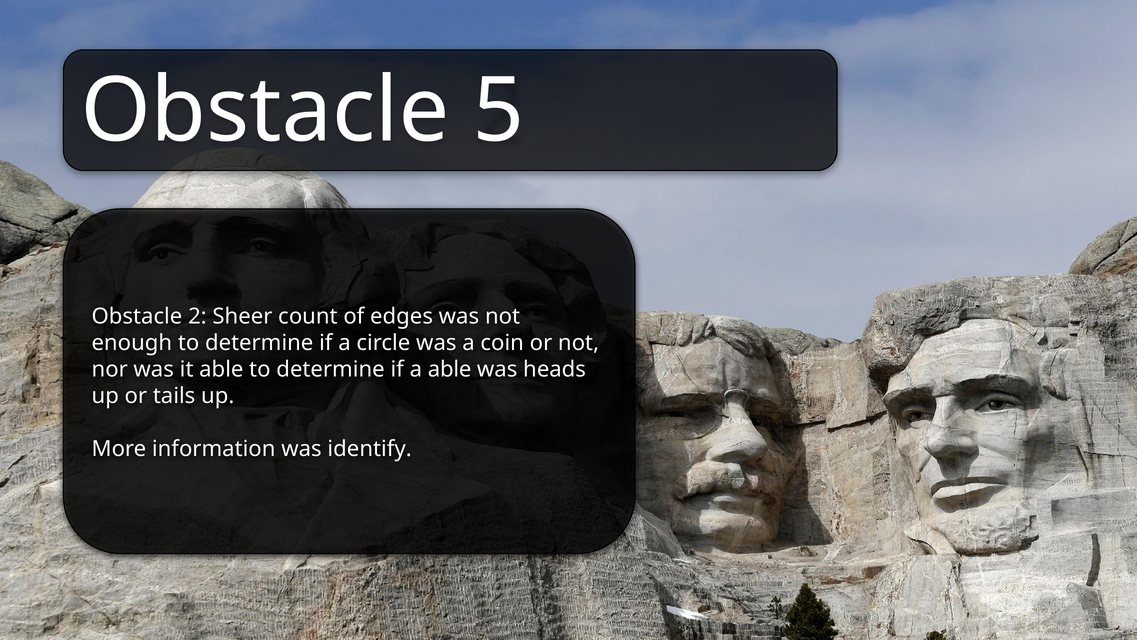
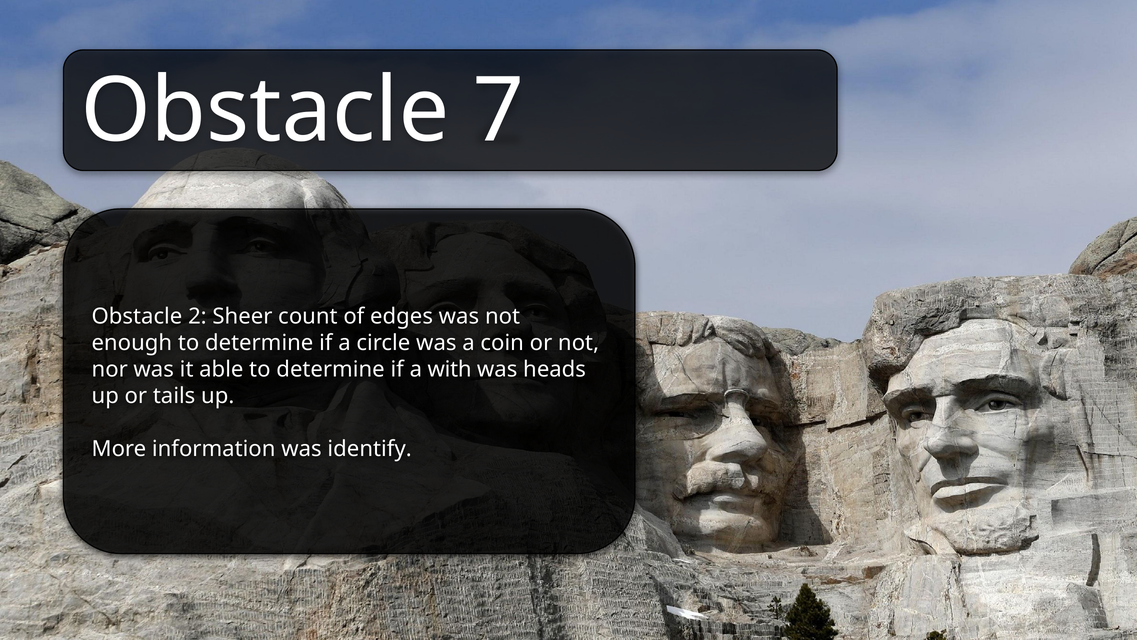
5: 5 -> 7 (498, 111)
a able: able -> with (450, 369)
